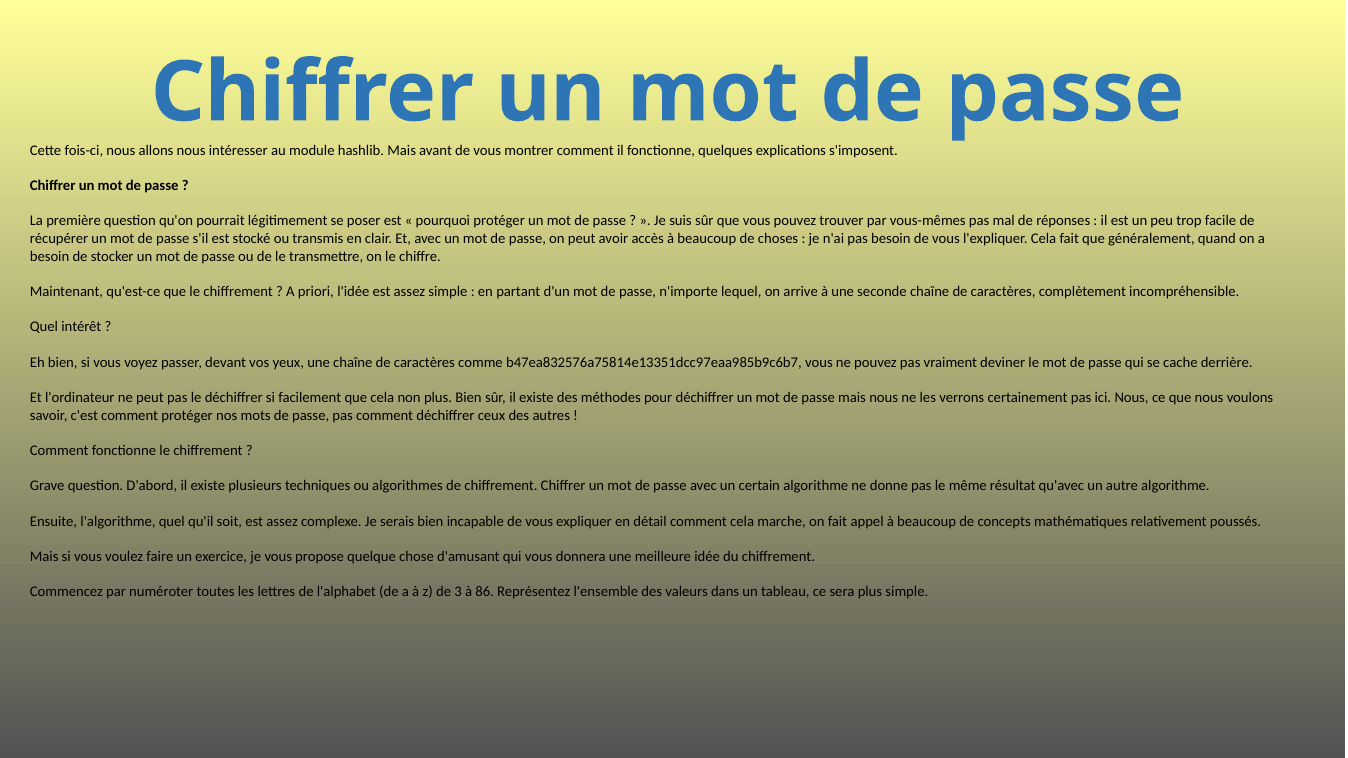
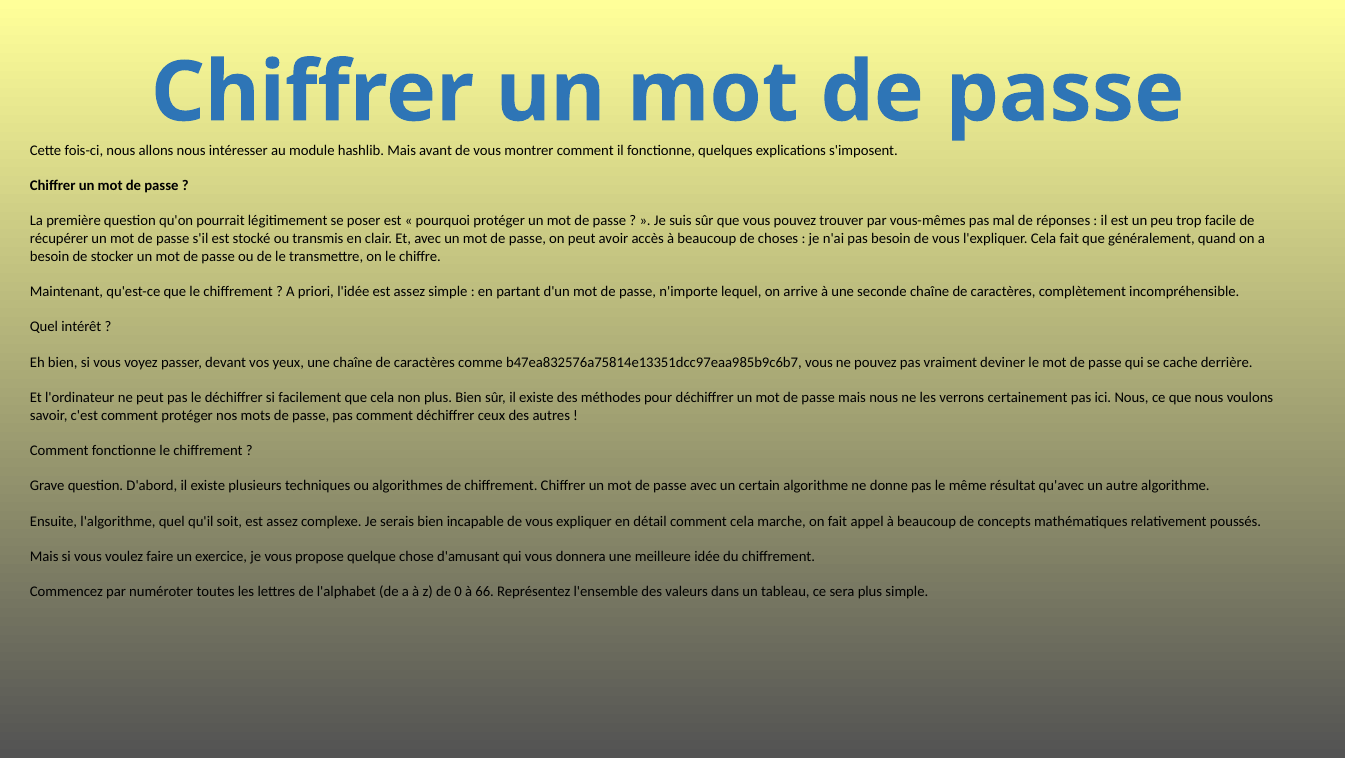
3: 3 -> 0 (458, 592)
86: 86 -> 66 (485, 592)
